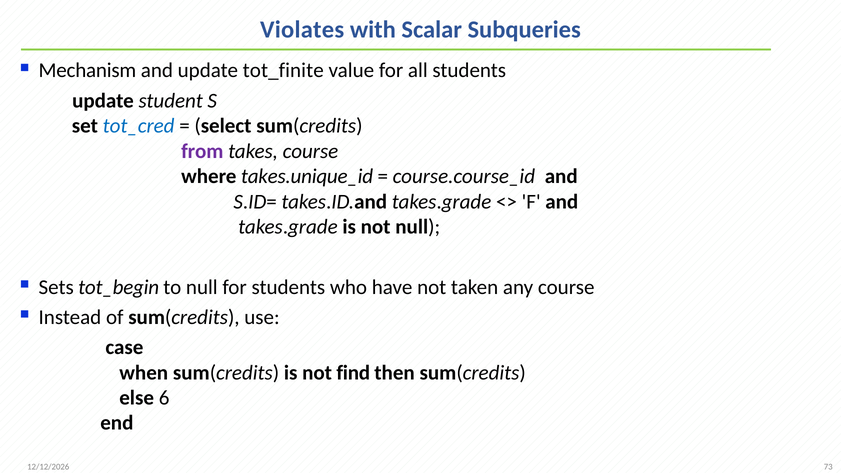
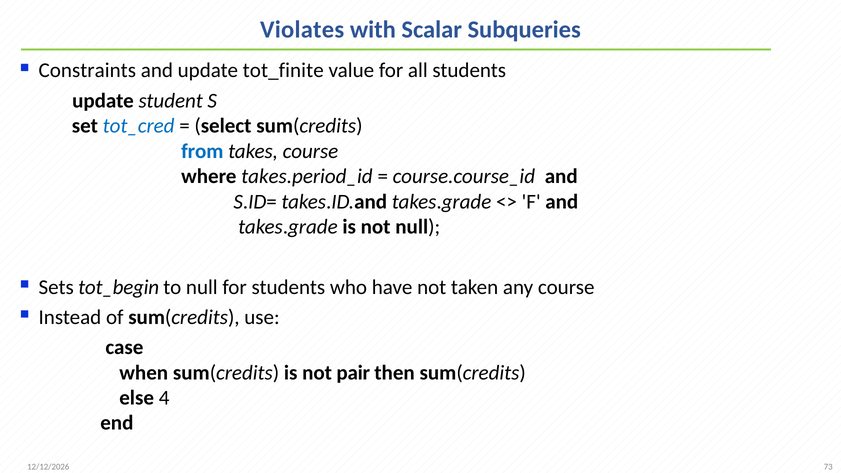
Mechanism: Mechanism -> Constraints (87, 71)
from colour: purple -> blue (202, 151)
takes.unique_id: takes.unique_id -> takes.period_id (307, 176)
find: find -> pair (353, 373)
6: 6 -> 4 (164, 398)
